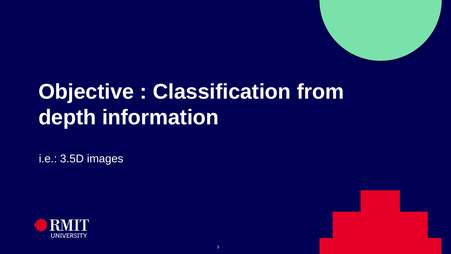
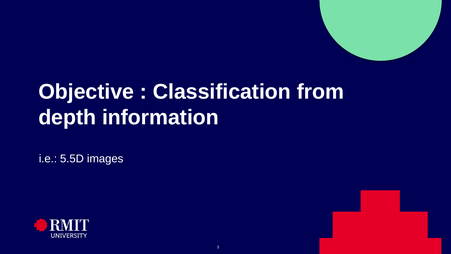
3.5D: 3.5D -> 5.5D (72, 158)
